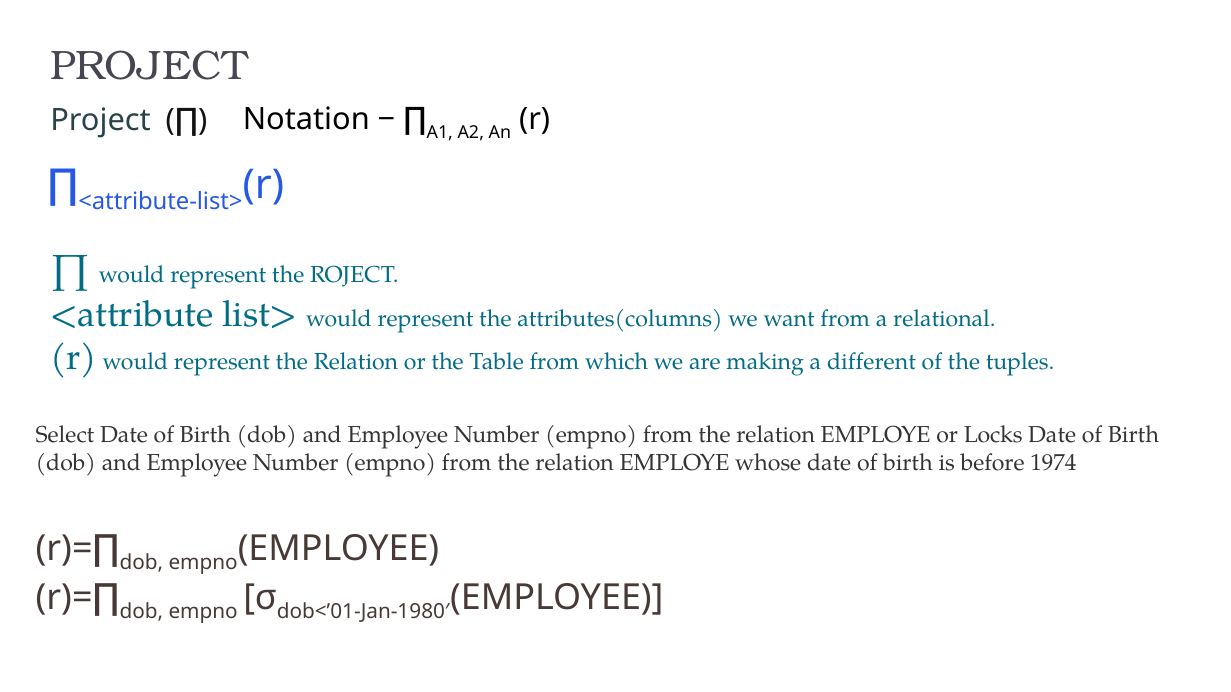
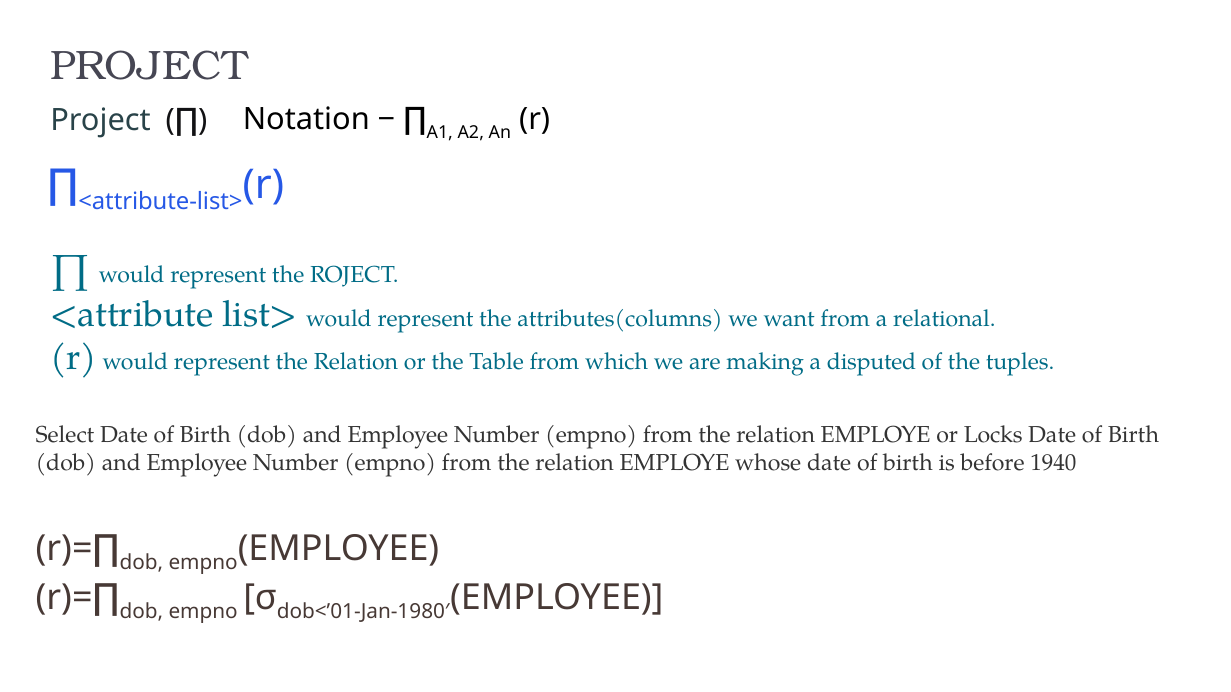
different: different -> disputed (872, 362)
1974: 1974 -> 1940 (1053, 463)
